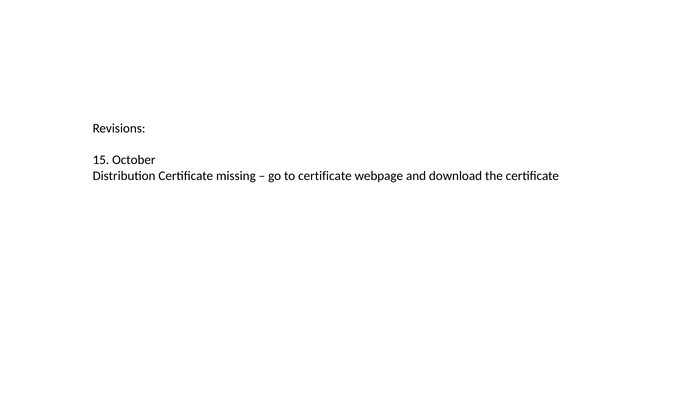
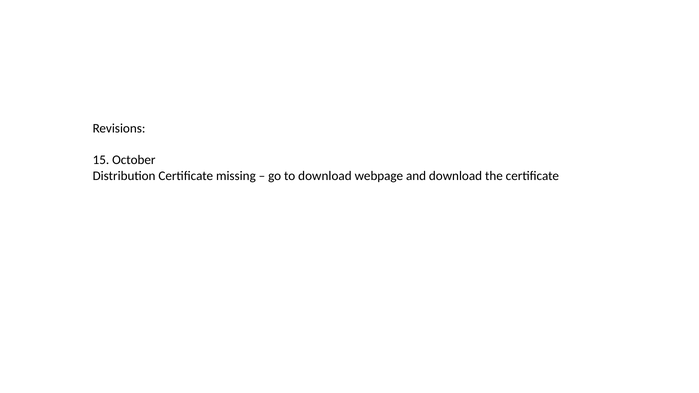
to certificate: certificate -> download (325, 176)
